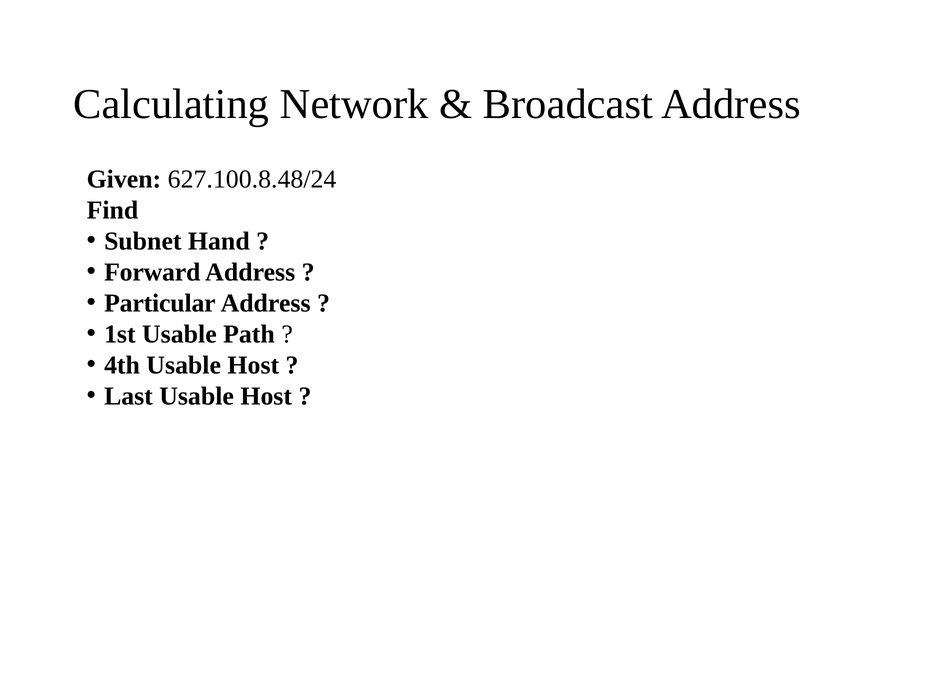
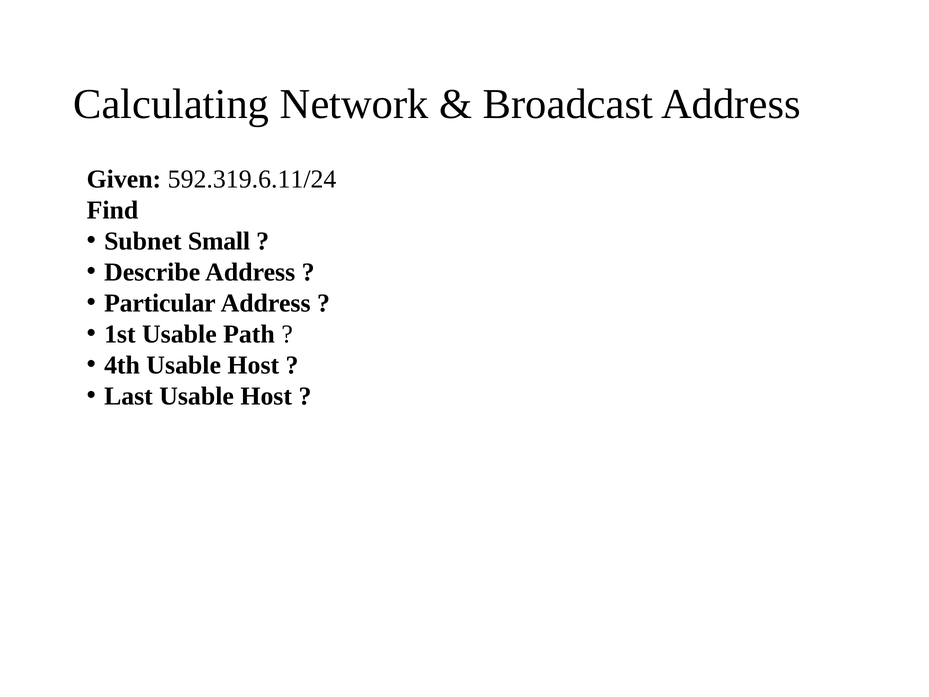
627.100.8.48/24: 627.100.8.48/24 -> 592.319.6.11/24 (252, 179)
Hand: Hand -> Small (219, 241)
Forward: Forward -> Describe (152, 272)
